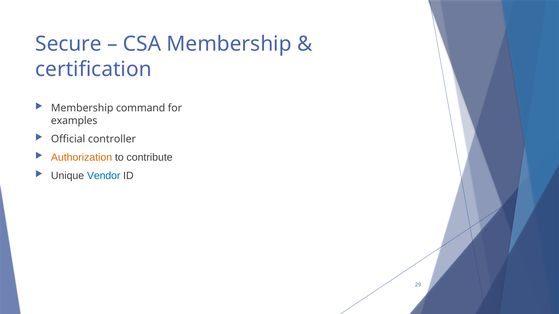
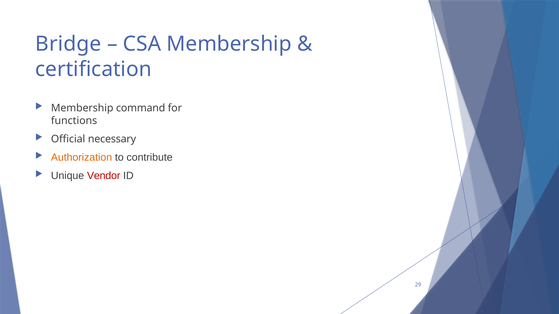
Secure: Secure -> Bridge (68, 44)
examples: examples -> functions (74, 121)
controller: controller -> necessary (112, 139)
Vendor colour: blue -> red (104, 176)
